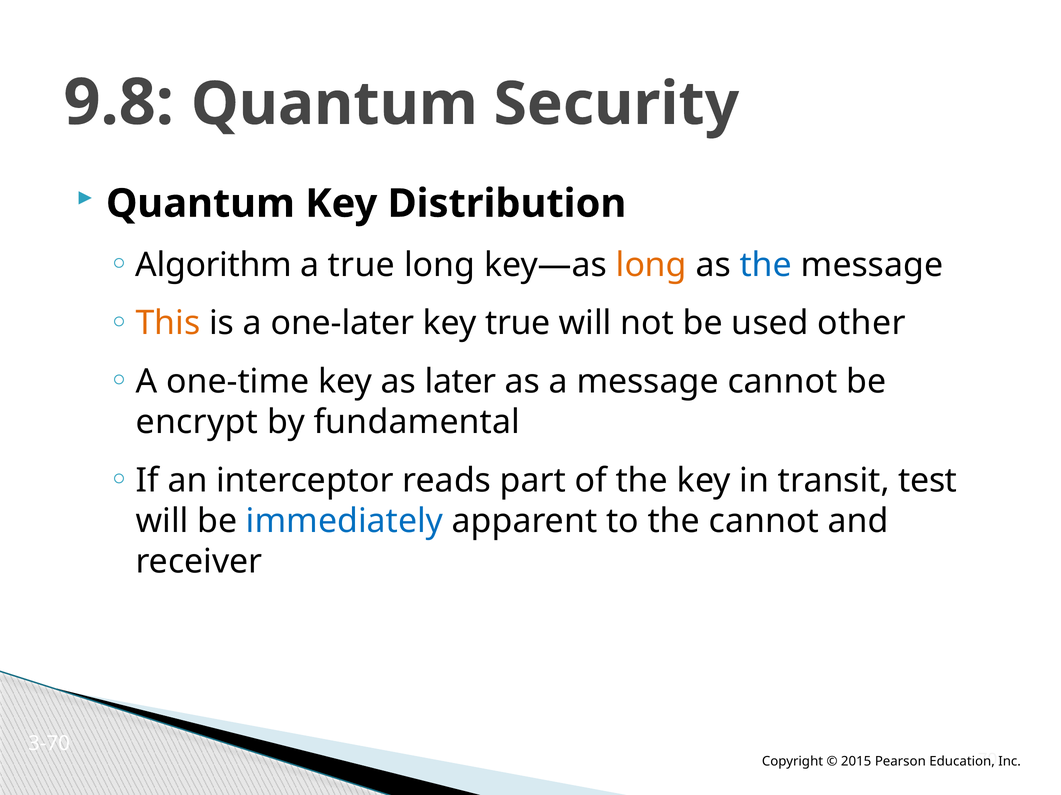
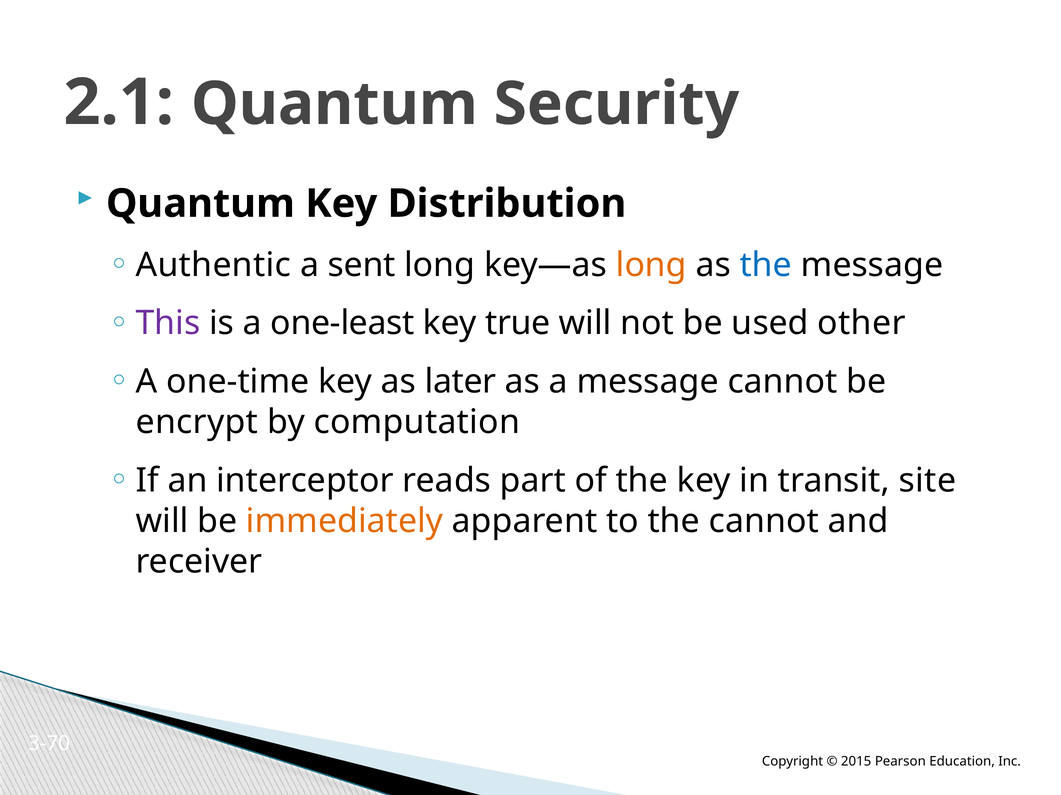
9.8: 9.8 -> 2.1 (119, 103)
Algorithm: Algorithm -> Authentic (213, 265)
a true: true -> sent (362, 265)
This colour: orange -> purple (168, 324)
one-later: one-later -> one-least (342, 324)
fundamental: fundamental -> computation (417, 423)
test: test -> site (927, 481)
immediately colour: blue -> orange (345, 522)
